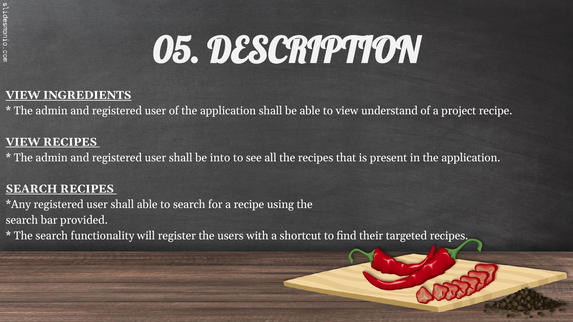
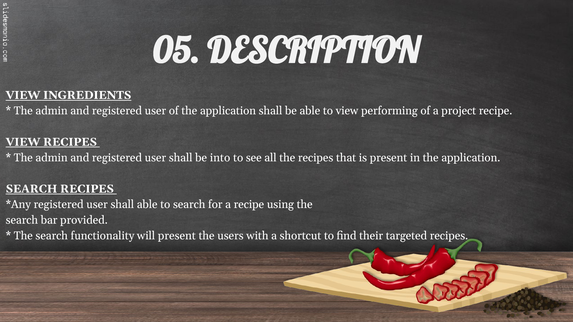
understand: understand -> performing (389, 111)
will register: register -> present (177, 236)
